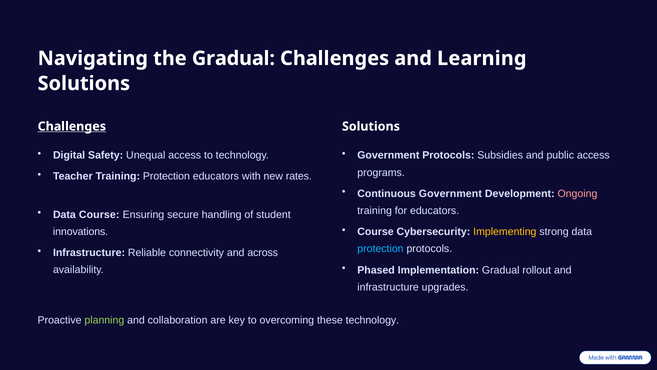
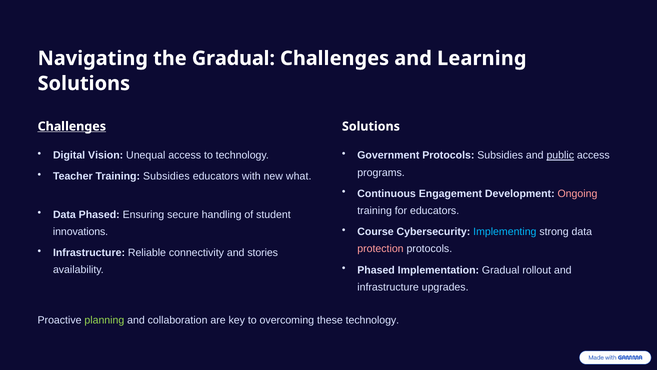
Safety: Safety -> Vision (106, 155)
public underline: none -> present (560, 155)
Training Protection: Protection -> Subsidies (166, 176)
rates: rates -> what (299, 176)
Continuous Government: Government -> Engagement (450, 193)
Data Course: Course -> Phased (99, 214)
Implementing colour: yellow -> light blue (505, 232)
protection colour: light blue -> pink (380, 249)
across: across -> stories (263, 253)
